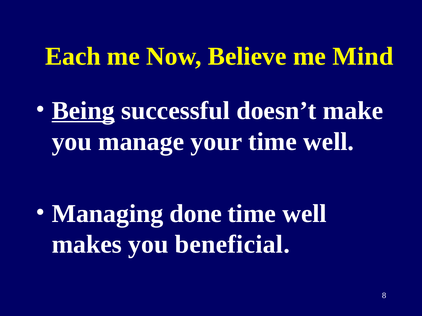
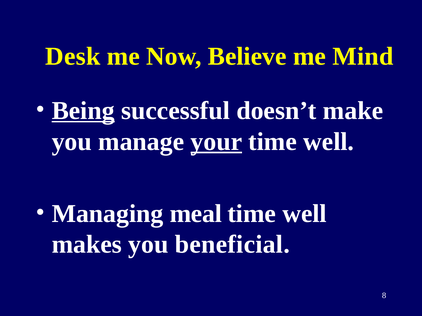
Each: Each -> Desk (73, 56)
your underline: none -> present (216, 142)
done: done -> meal (196, 214)
